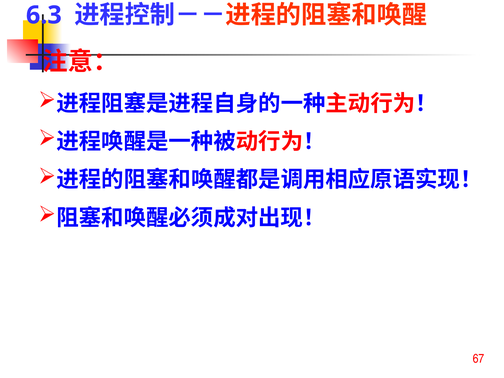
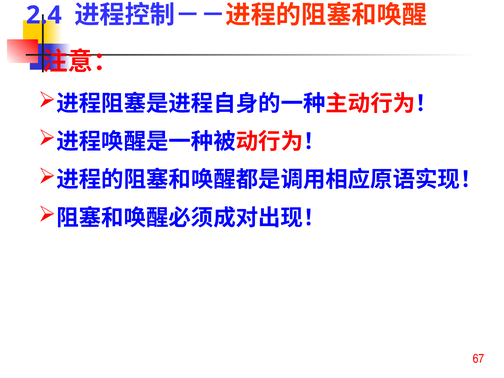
6.3: 6.3 -> 2.4 (44, 15)
